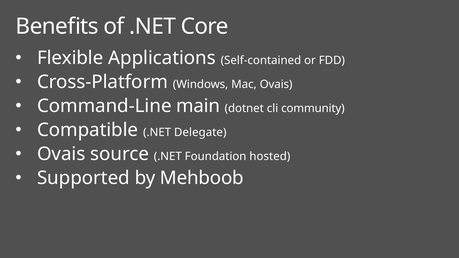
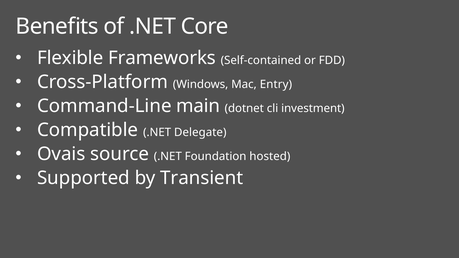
Applications: Applications -> Frameworks (162, 58)
Mac Ovais: Ovais -> Entry (276, 85)
community: community -> investment (313, 109)
Mehboob: Mehboob -> Transient (202, 178)
